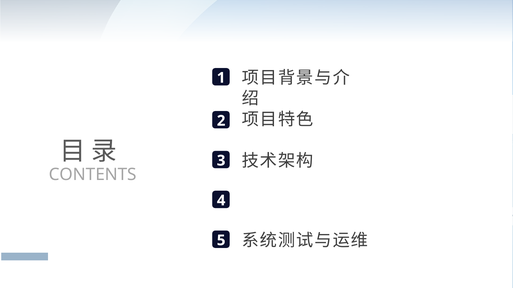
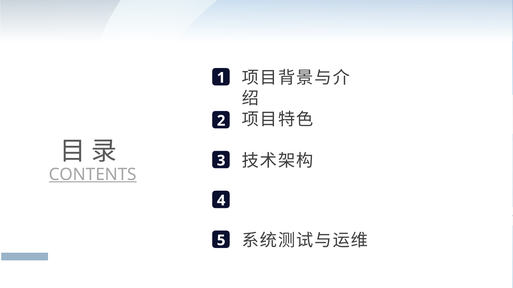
CONTENTS underline: none -> present (93, 175)
